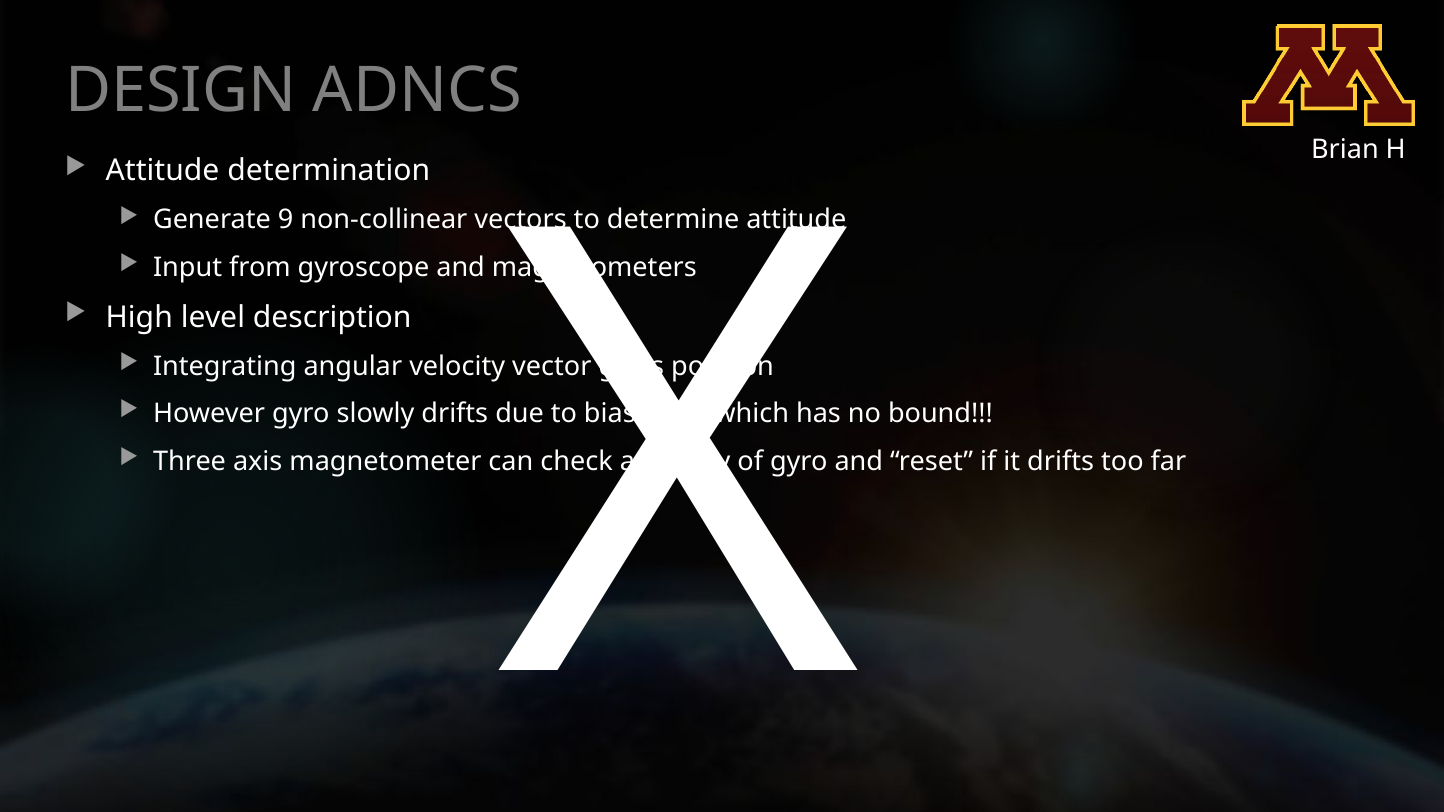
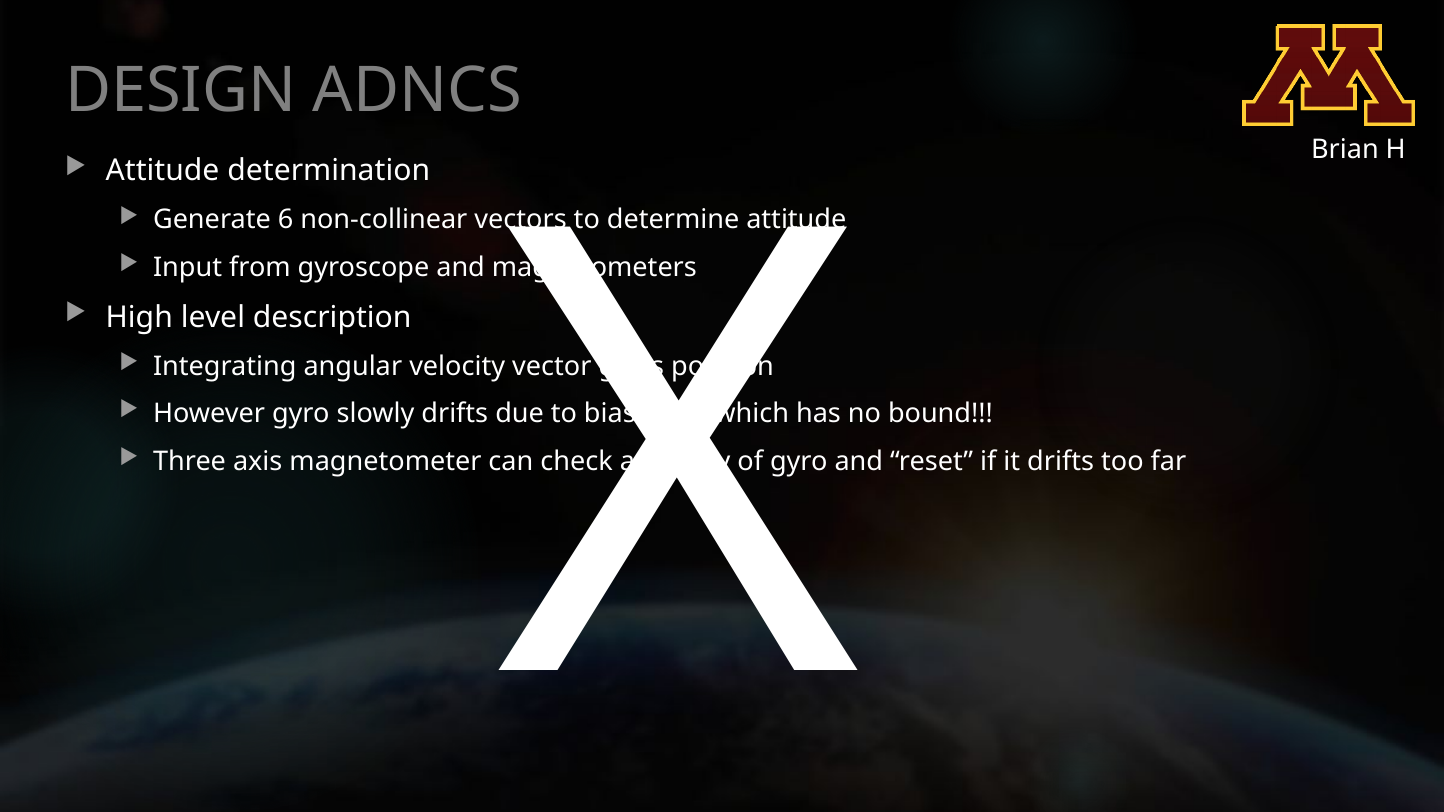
9: 9 -> 6 (286, 220)
